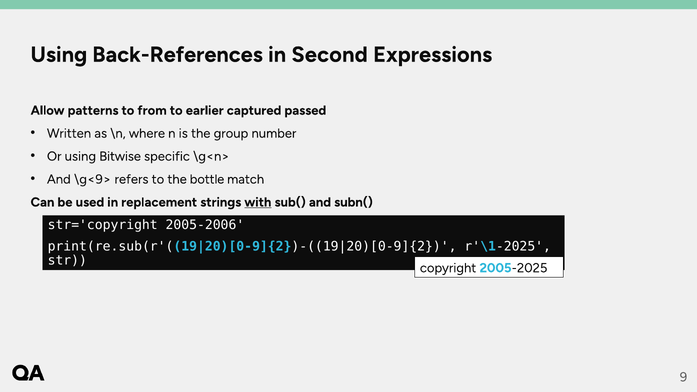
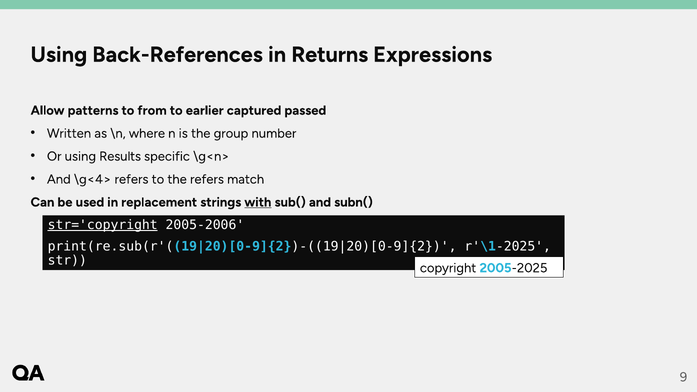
Second: Second -> Returns (330, 55)
Bitwise: Bitwise -> Results (120, 156)
\g<9>: \g<9> -> \g<4> (93, 179)
the bottle: bottle -> refers (207, 179)
str='copyright underline: none -> present (103, 225)
